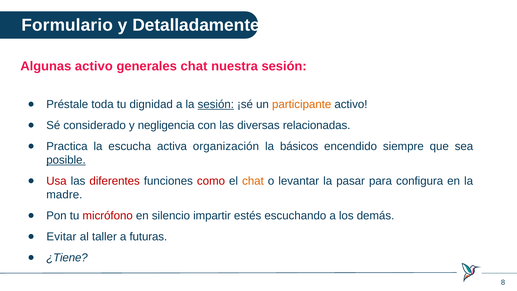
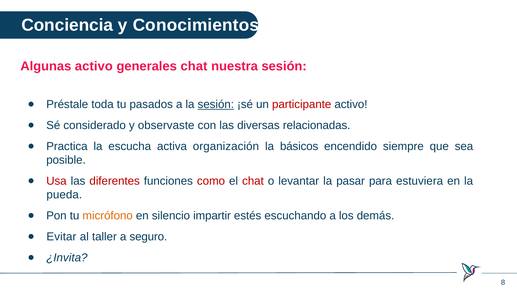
Formulario: Formulario -> Conciencia (67, 25)
Detalladamente: Detalladamente -> Conocimientos (196, 25)
dignidad: dignidad -> pasados (151, 104)
participante colour: orange -> red (302, 104)
negligencia: negligencia -> observaste (166, 125)
posible underline: present -> none (66, 160)
chat colour: orange -> red (253, 181)
configura: configura -> estuviera (420, 181)
madre: madre -> pueda (64, 195)
micrófono colour: red -> orange (108, 216)
futuras: futuras -> seguro (148, 237)
¿Tiene: ¿Tiene -> ¿Invita (67, 258)
